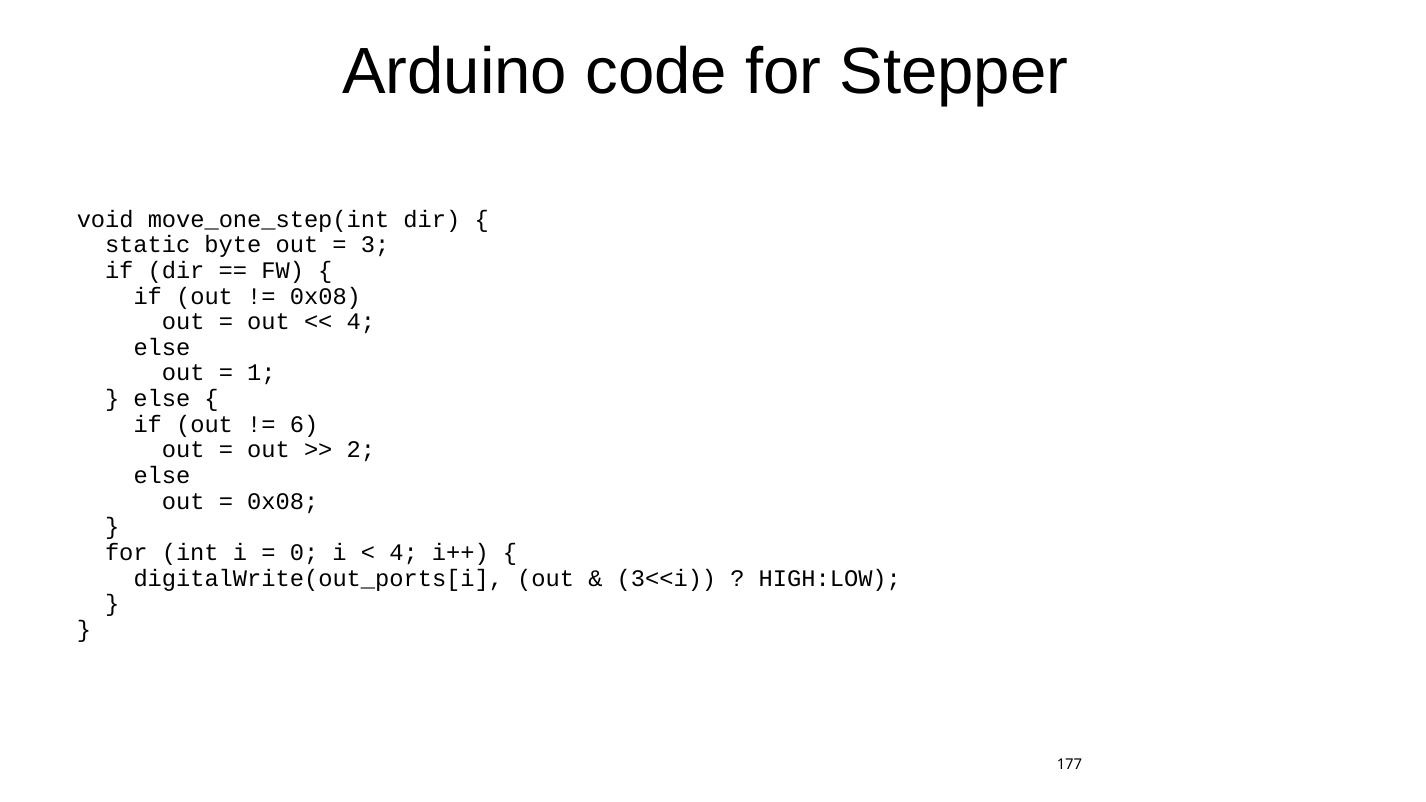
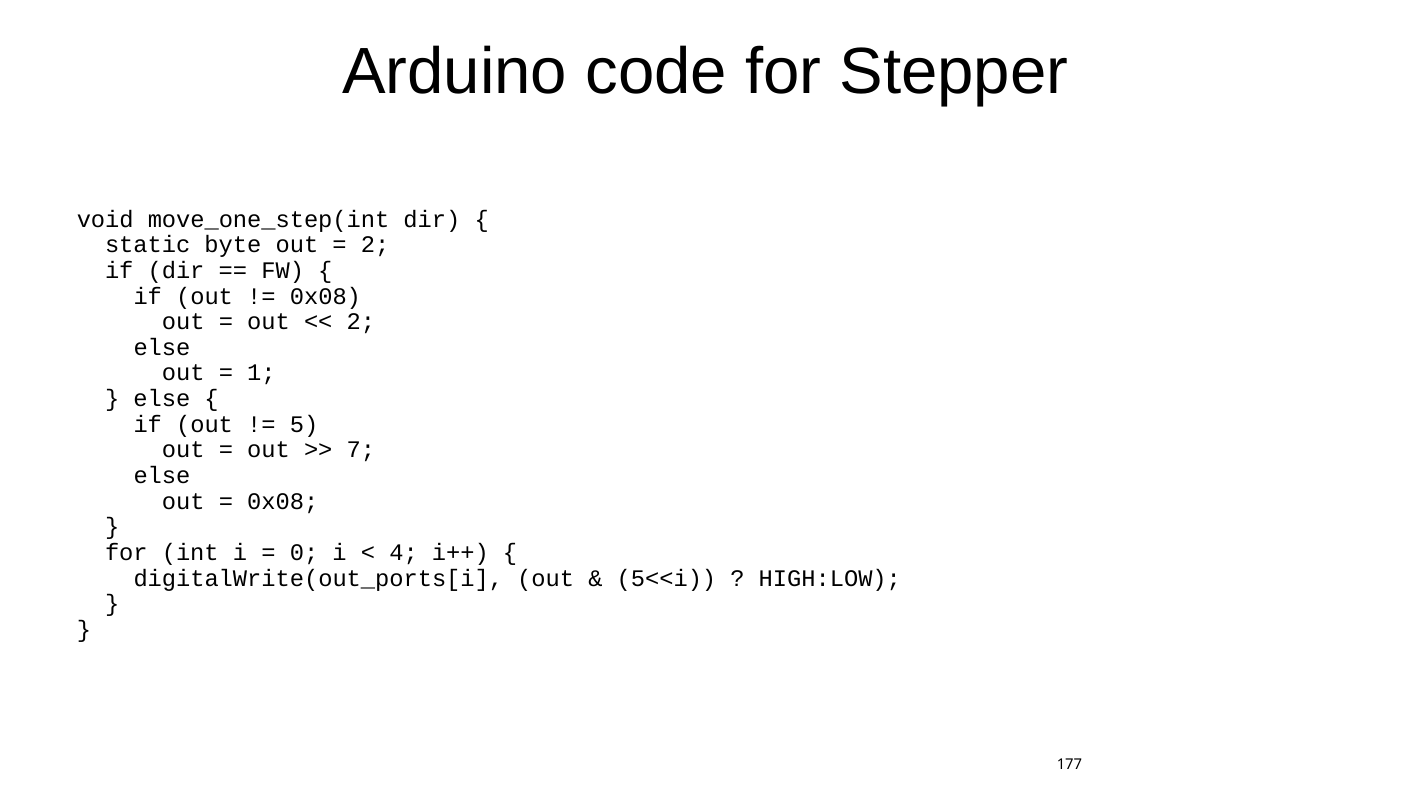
3: 3 -> 2 (375, 245)
4: 4 -> 2 (361, 322)
6: 6 -> 5 (304, 424)
2: 2 -> 7 (361, 450)
3<<i: 3<<i -> 5<<i (666, 578)
